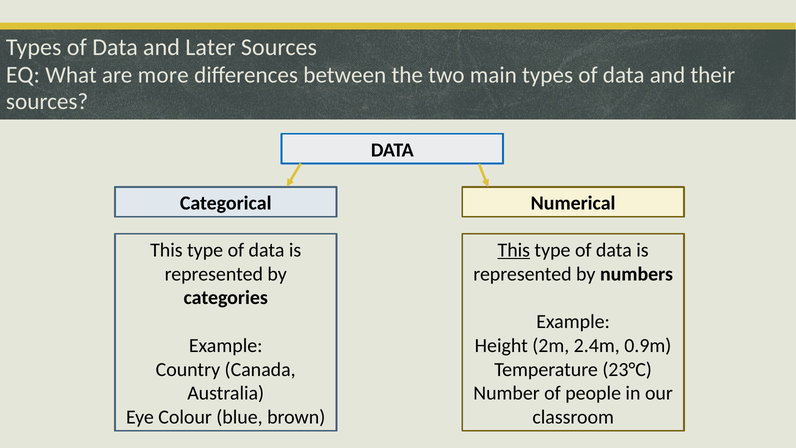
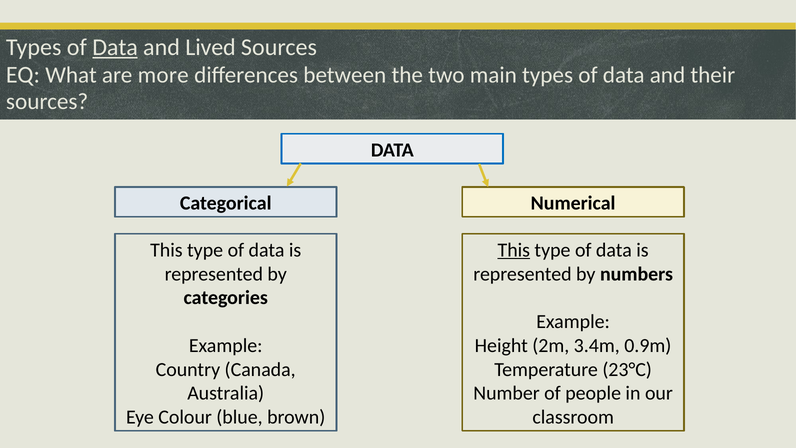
Data underline: none -> present (115, 47)
Later: Later -> Lived (211, 47)
2.4m: 2.4m -> 3.4m (597, 345)
